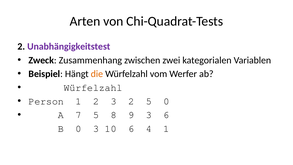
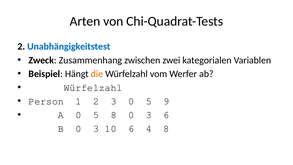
Unabhängigkeitstest colour: purple -> blue (69, 46)
3 2: 2 -> 0 (131, 101)
5 0: 0 -> 9 (166, 101)
A 7: 7 -> 0 (78, 115)
8 9: 9 -> 0 (131, 115)
4 1: 1 -> 8 (166, 128)
